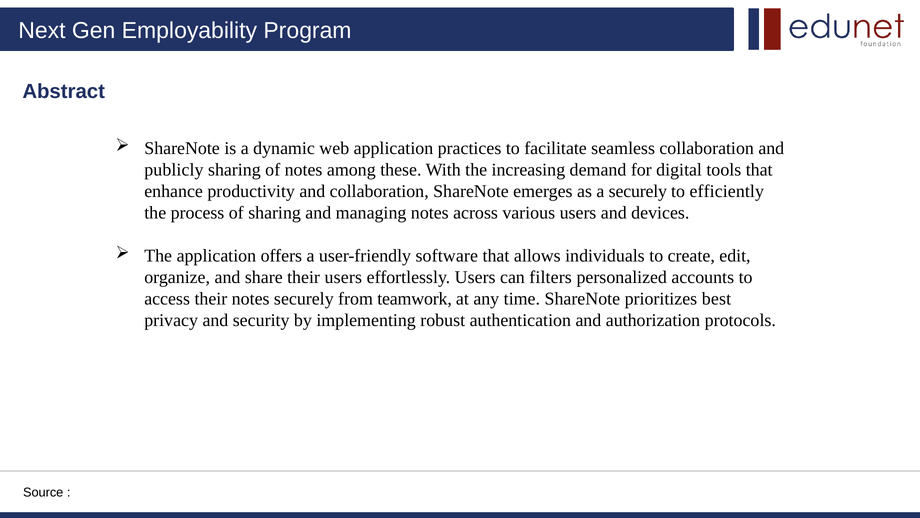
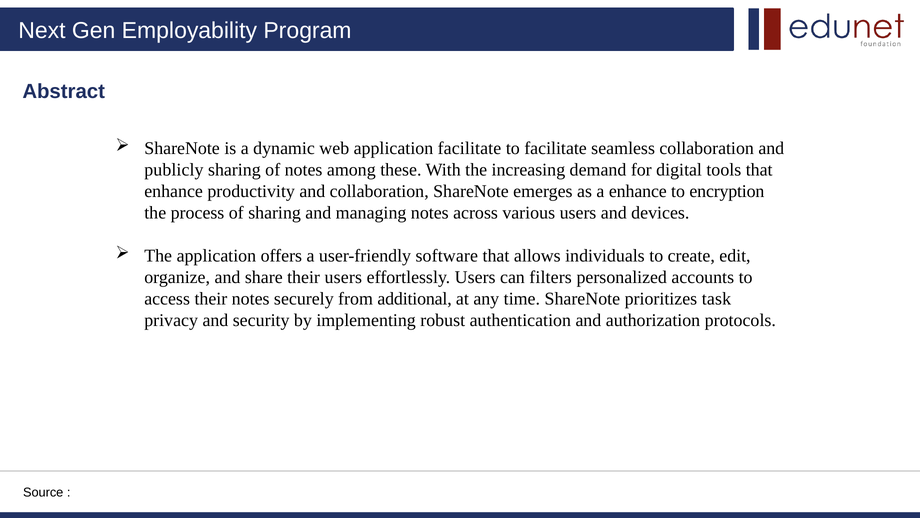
application practices: practices -> facilitate (469, 148)
a securely: securely -> enhance (638, 191)
efficiently: efficiently -> encryption (727, 191)
teamwork: teamwork -> additional (415, 299)
best: best -> task (716, 299)
